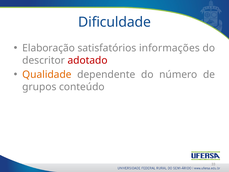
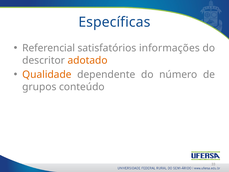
Dificuldade: Dificuldade -> Específicas (114, 22)
Elaboração: Elaboração -> Referencial (49, 48)
adotado colour: red -> orange (88, 60)
